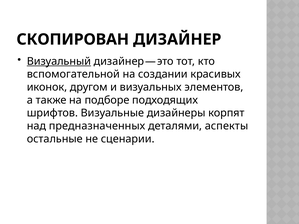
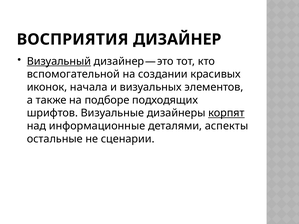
СКОПИРОВАН: СКОПИРОВАН -> ВОСПРИЯТИЯ (73, 39)
другом: другом -> начала (89, 87)
корпят underline: none -> present (226, 113)
предназначенных: предназначенных -> информационные (97, 126)
